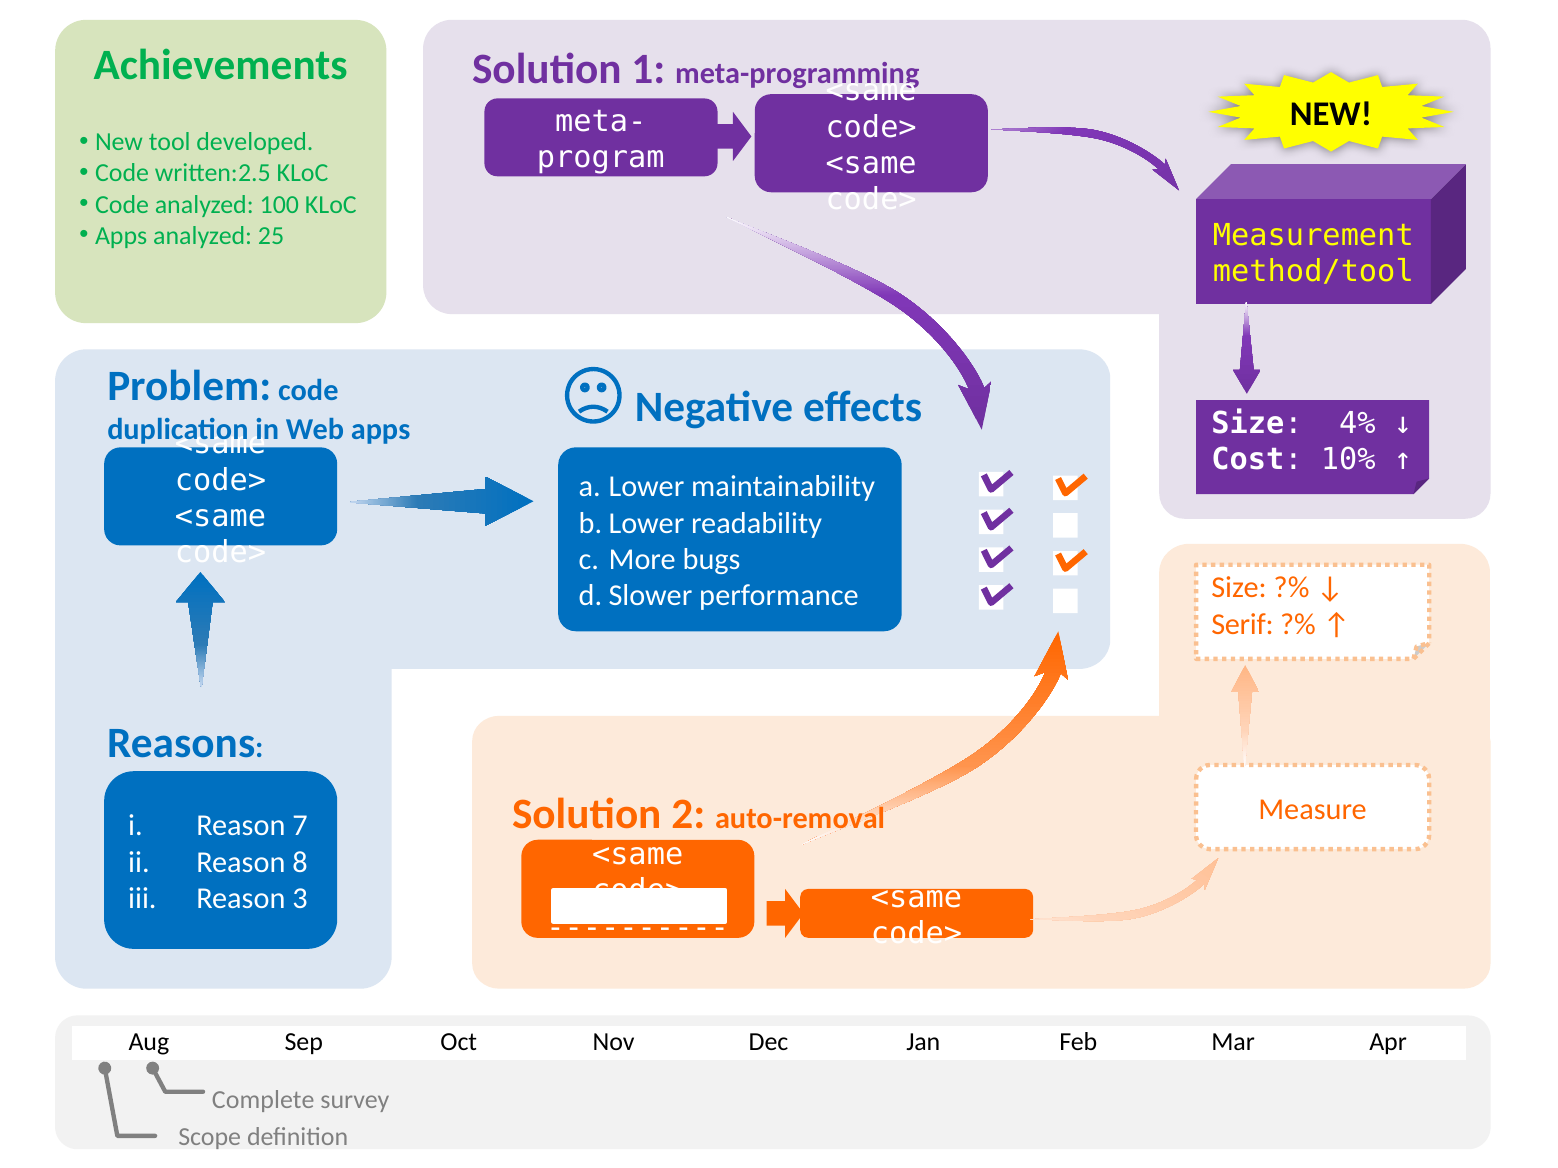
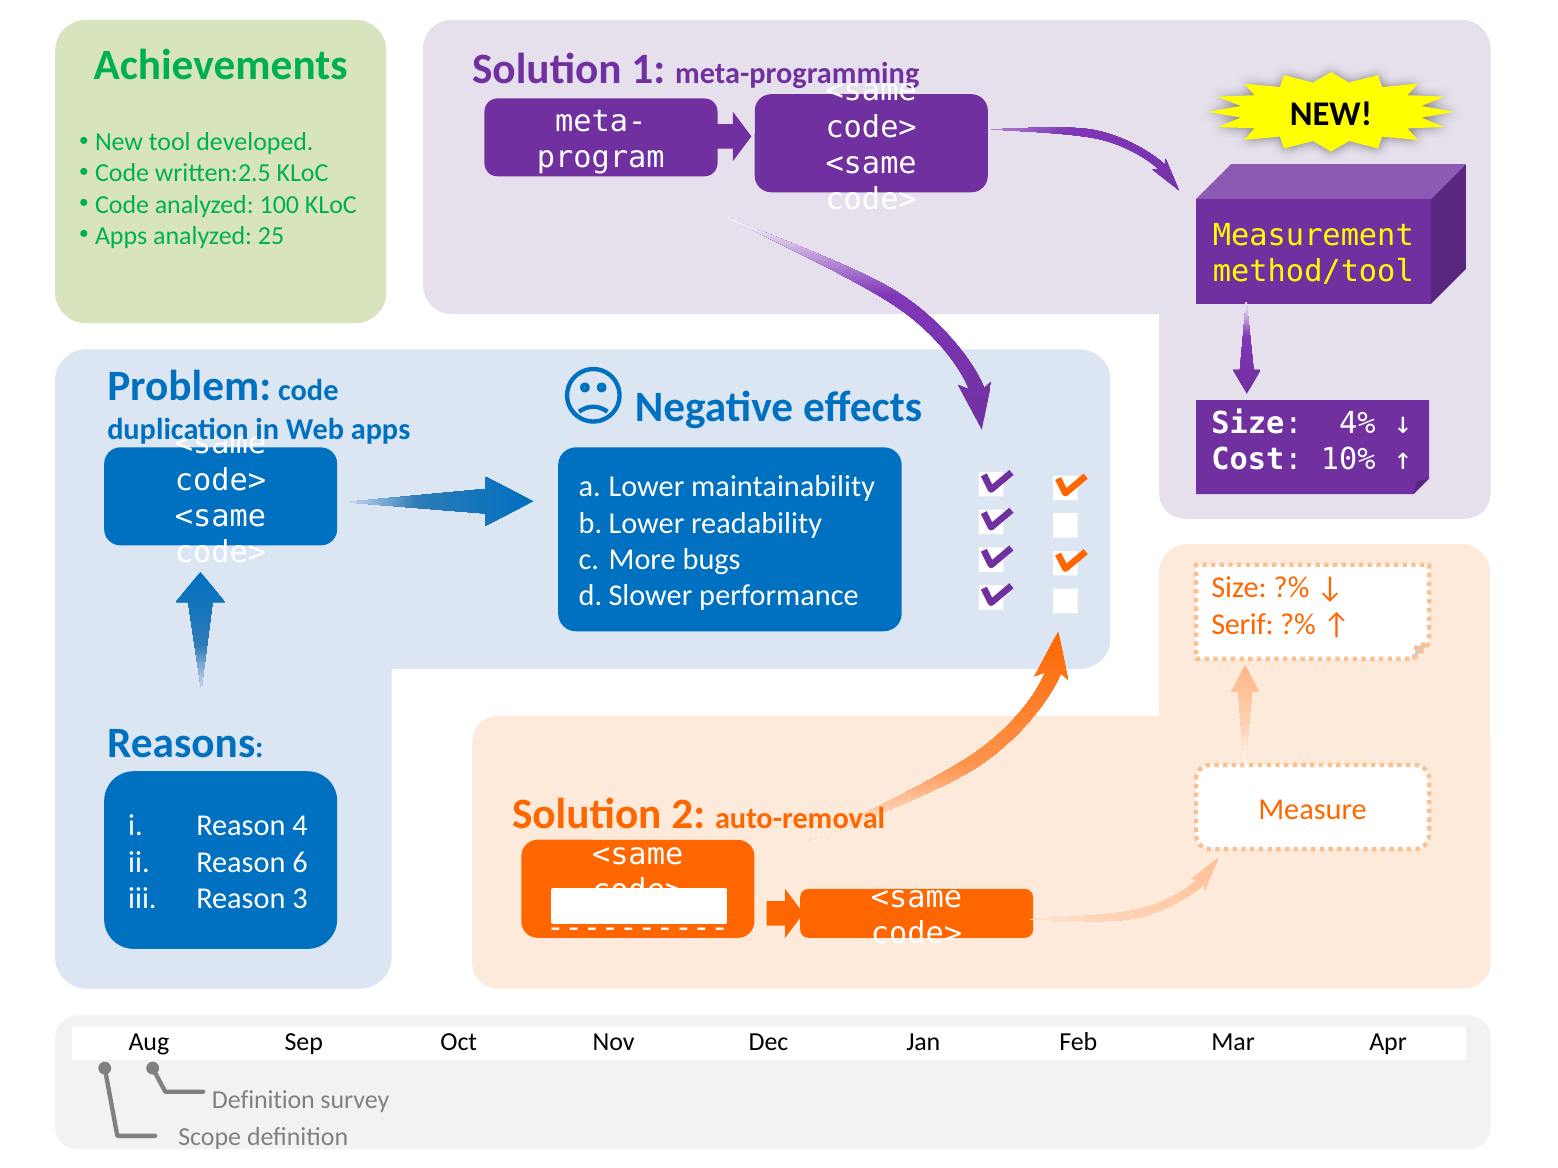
7: 7 -> 4 (300, 826)
8: 8 -> 6 (300, 862)
Complete: Complete -> Definition (263, 1100)
